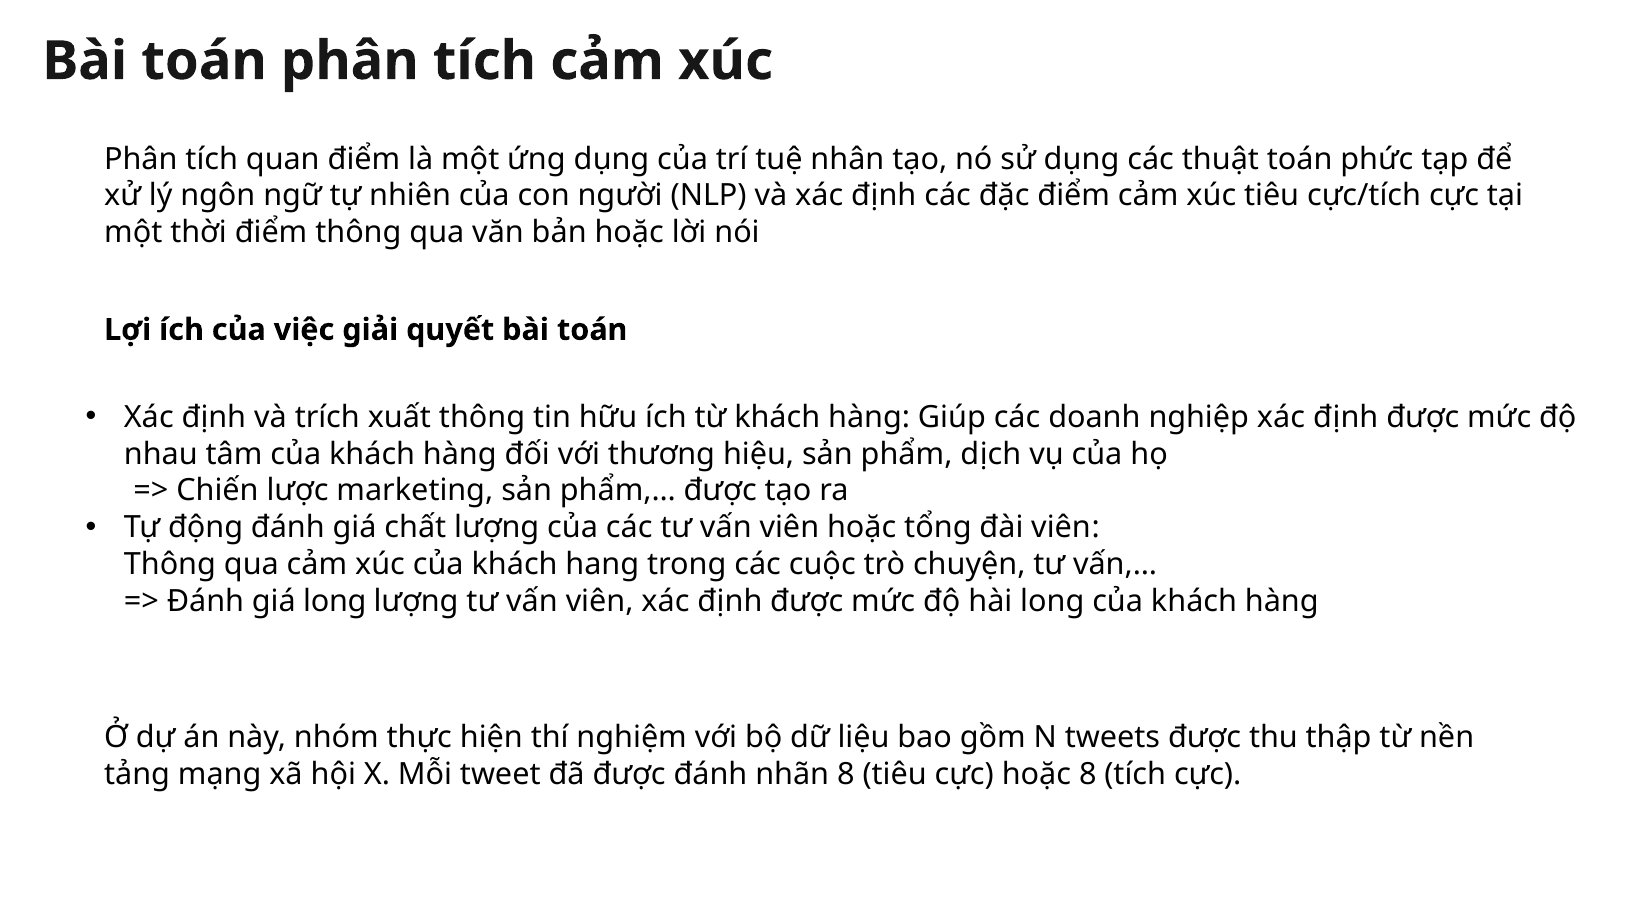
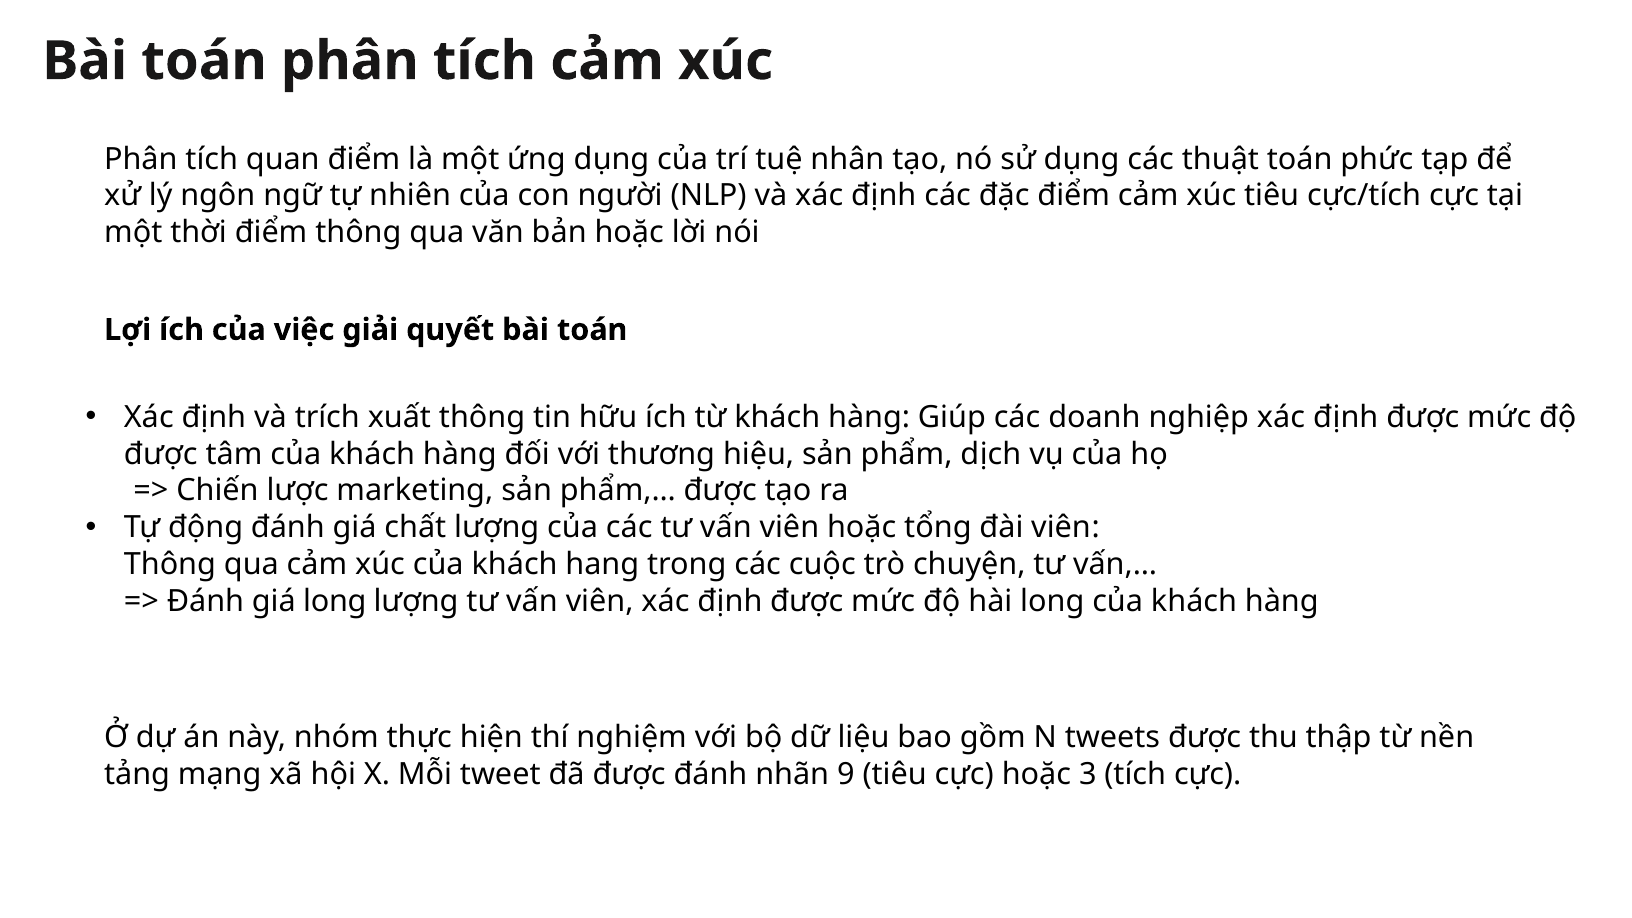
nhau: nhau -> được (161, 454)
nhãn 8: 8 -> 9 (846, 774)
hoặc 8: 8 -> 3 (1088, 774)
